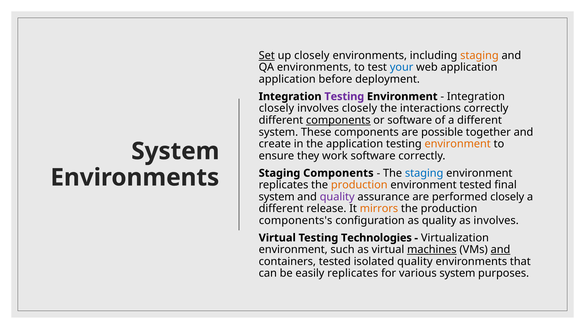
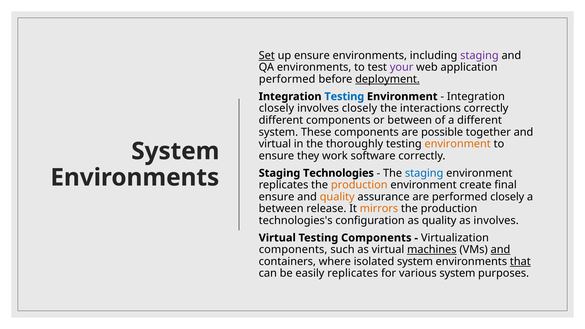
up closely: closely -> ensure (312, 56)
staging colour: orange -> purple (479, 56)
your colour: blue -> purple (402, 67)
application: application -> performed (287, 79)
deployment underline: none -> present (387, 79)
Testing colour: purple -> blue (344, 97)
components underline: present -> none (338, 120)
or software: software -> between (410, 120)
create: create -> virtual (275, 144)
the application: application -> thoroughly (355, 144)
Staging Components: Components -> Technologies (338, 173)
environment tested: tested -> create (476, 185)
system: system -> ensure (277, 197)
quality colour: purple -> orange (337, 197)
different: different -> between (281, 209)
components's: components's -> technologies's (296, 221)
Testing Technologies: Technologies -> Components (376, 238)
environment: environment -> components (293, 250)
containers tested: tested -> where (335, 262)
isolated quality: quality -> system (415, 262)
that underline: none -> present (520, 262)
